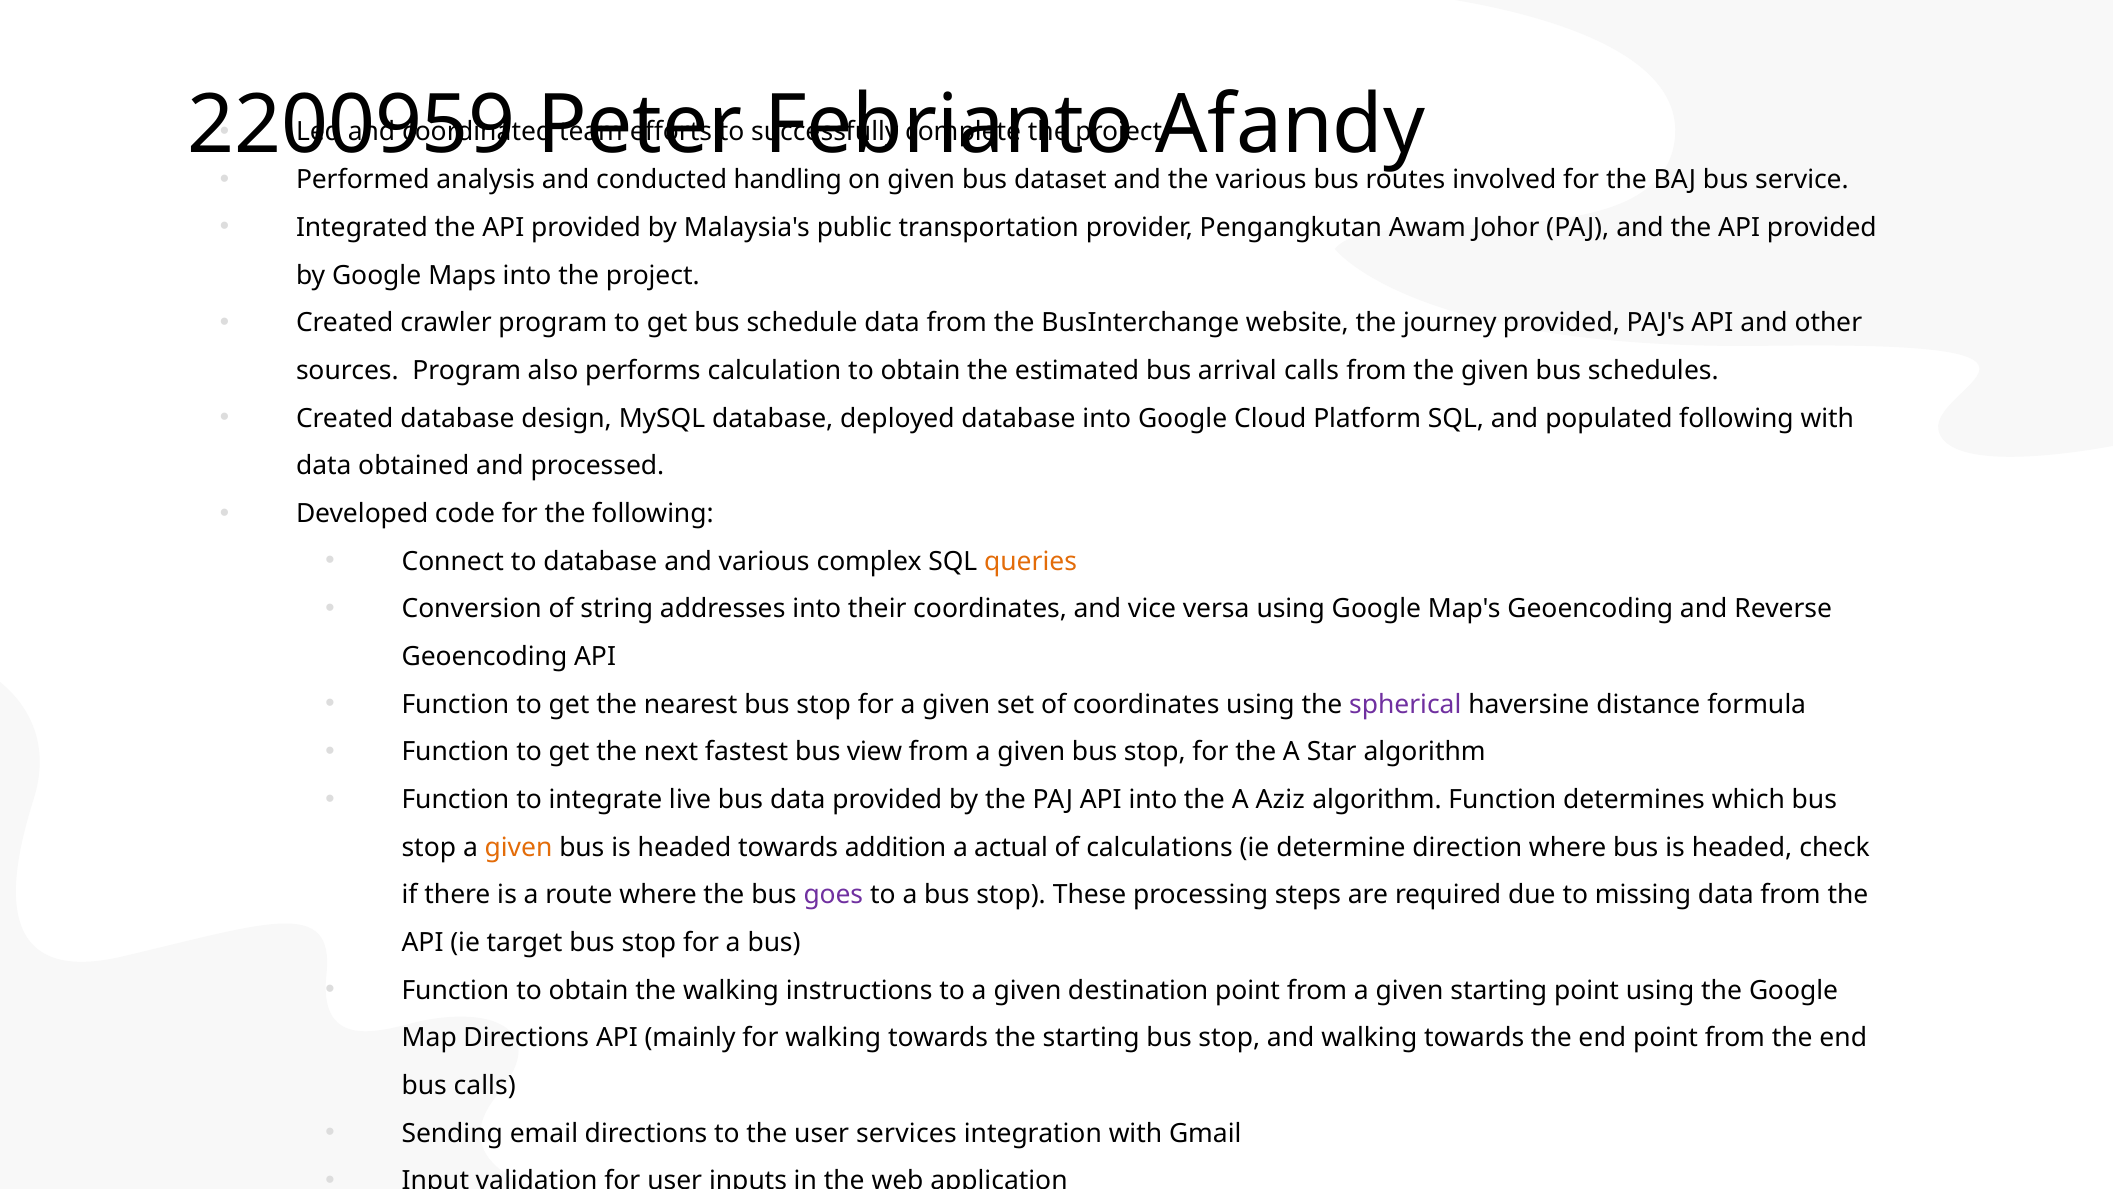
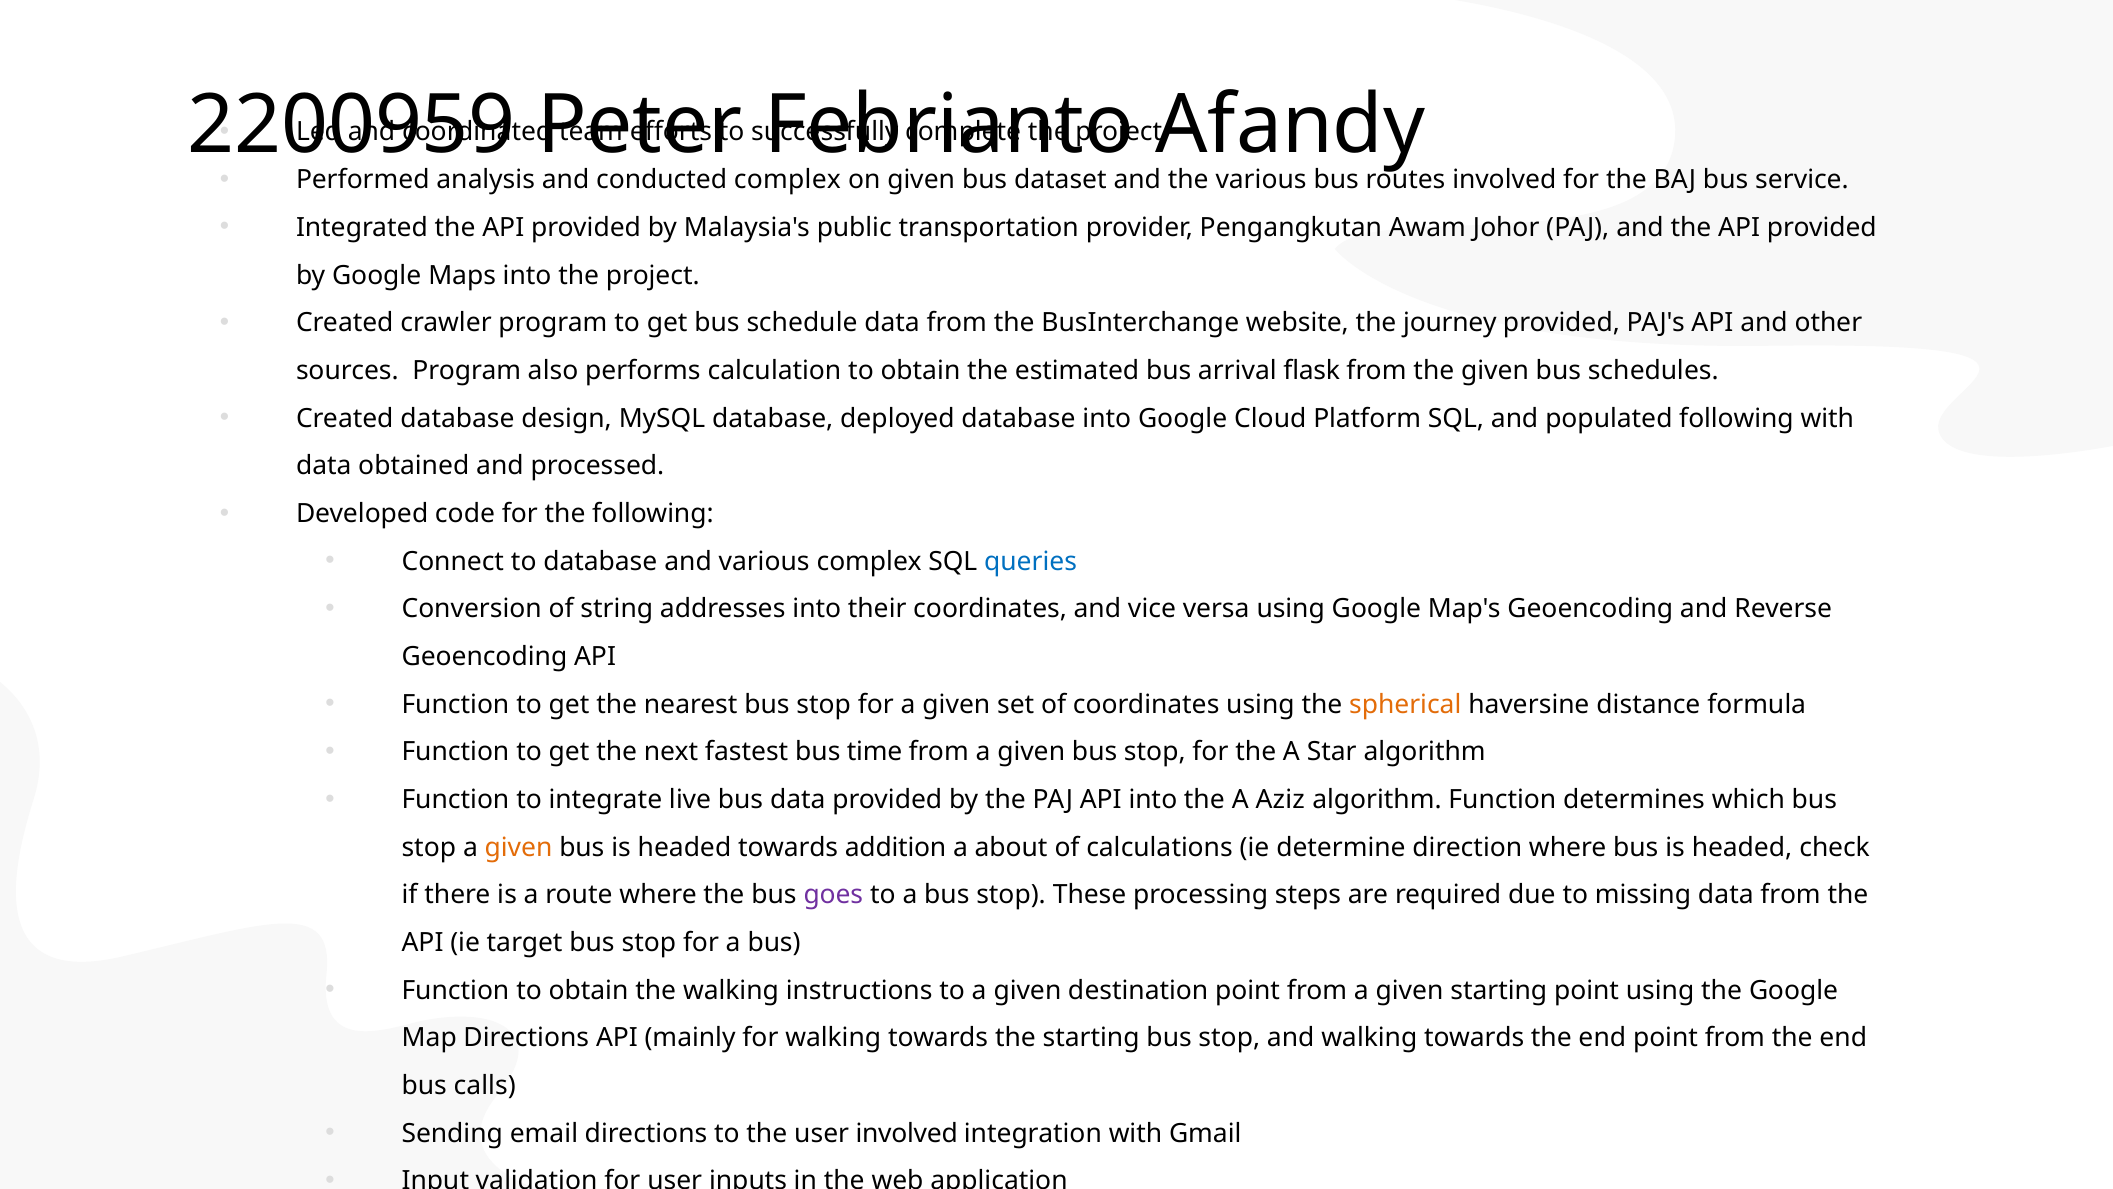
handling: handling -> complex (787, 180)
arrival calls: calls -> flask (1312, 371)
queries colour: orange -> blue (1031, 561)
spherical colour: purple -> orange (1405, 704)
view: view -> time (875, 752)
actual: actual -> about (1011, 847)
user services: services -> involved (907, 1133)
